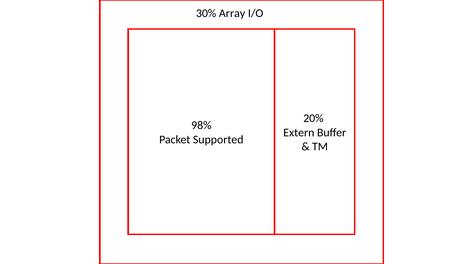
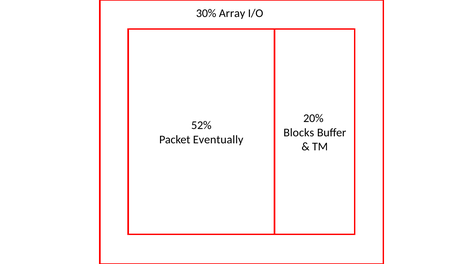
98%: 98% -> 52% (201, 126)
Extern: Extern -> Blocks (299, 133)
Supported: Supported -> Eventually (218, 140)
